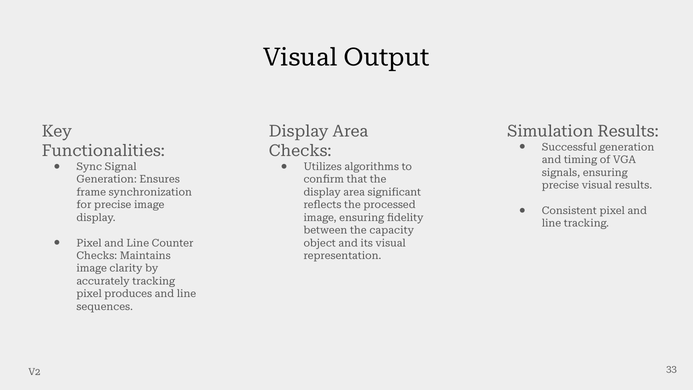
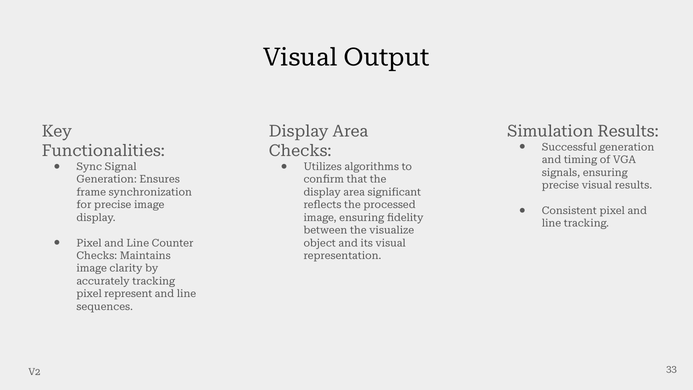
capacity: capacity -> visualize (392, 230)
produces: produces -> represent (128, 294)
